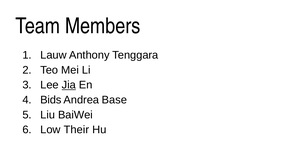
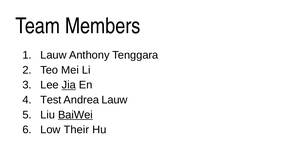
Bids: Bids -> Test (51, 100)
Andrea Base: Base -> Lauw (114, 100)
BaiWei underline: none -> present (75, 115)
